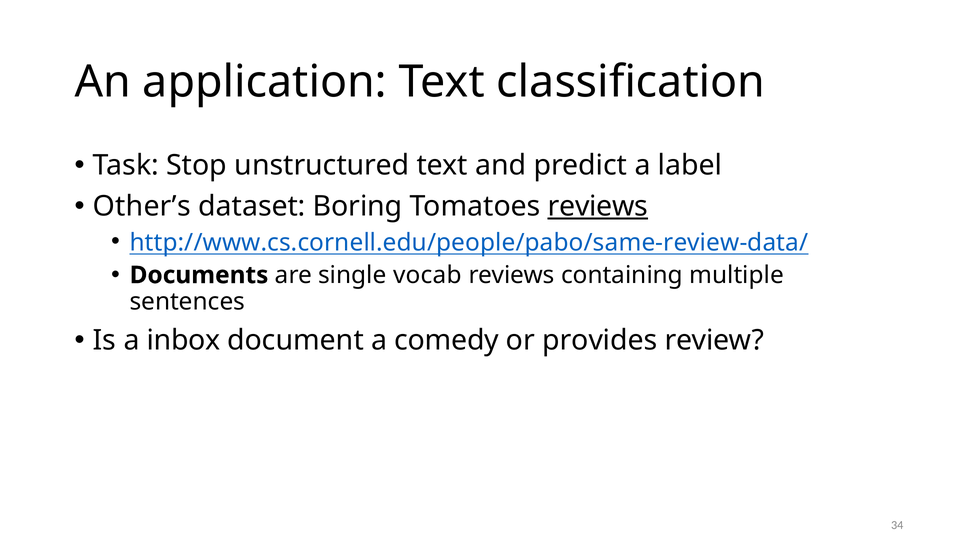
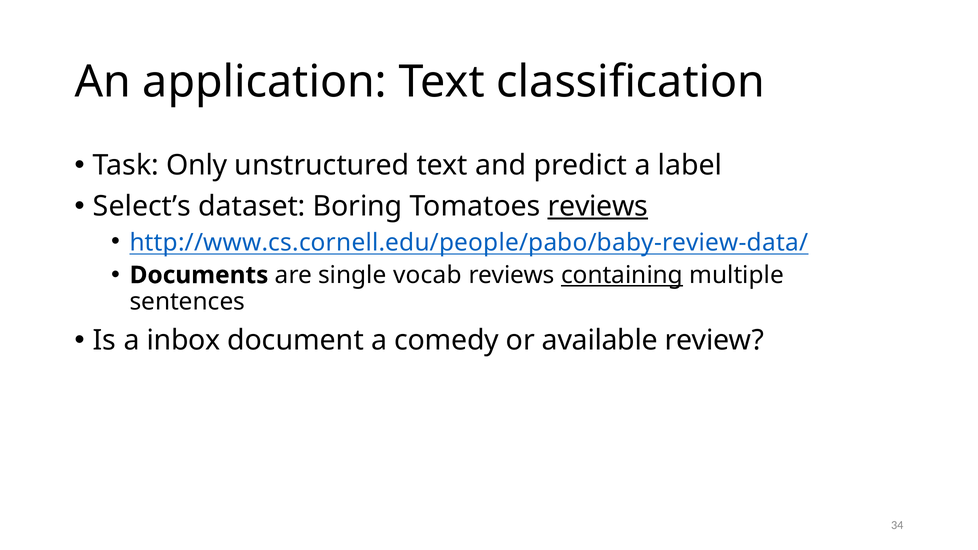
Stop: Stop -> Only (197, 165)
Other’s: Other’s -> Select’s (142, 206)
http://www.cs.cornell.edu/people/pabo/same-review-data/: http://www.cs.cornell.edu/people/pabo/same-review-data/ -> http://www.cs.cornell.edu/people/pabo/baby-review-data/ (469, 243)
containing underline: none -> present (622, 275)
provides: provides -> available (600, 340)
